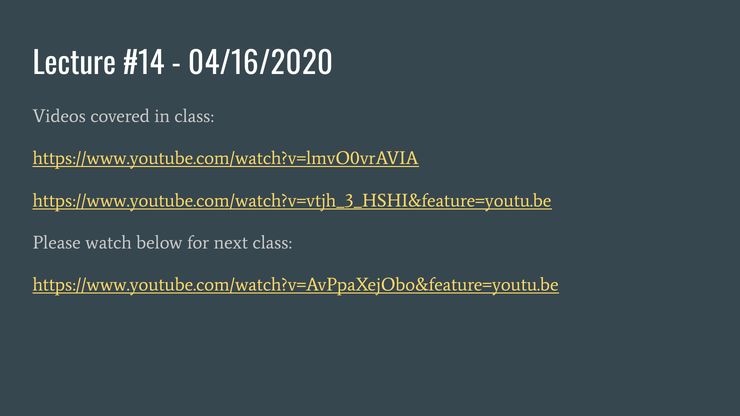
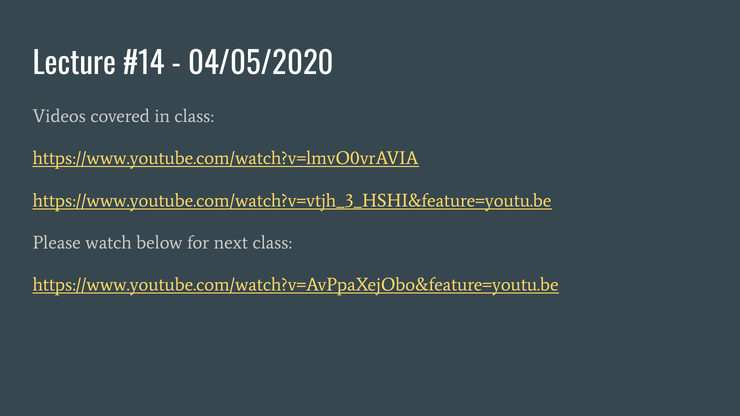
04/16/2020: 04/16/2020 -> 04/05/2020 (261, 64)
